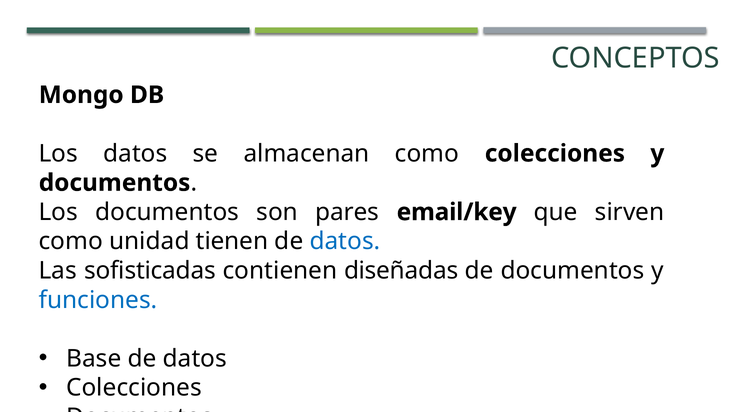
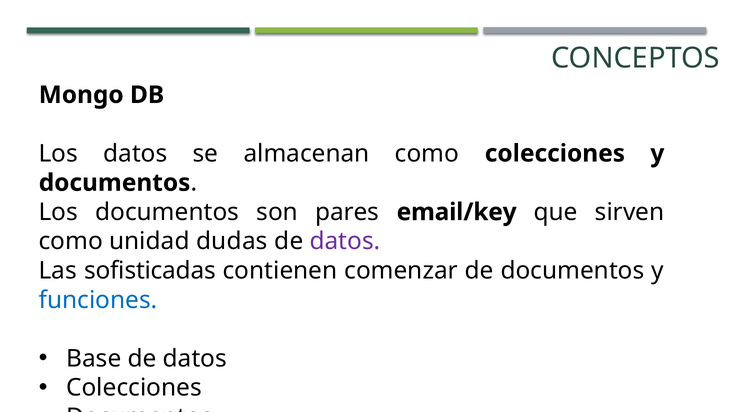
tienen: tienen -> dudas (232, 242)
datos colour: blue -> purple (345, 242)
diseñadas: diseñadas -> comenzar (401, 271)
